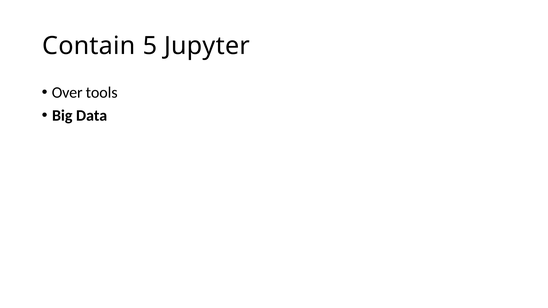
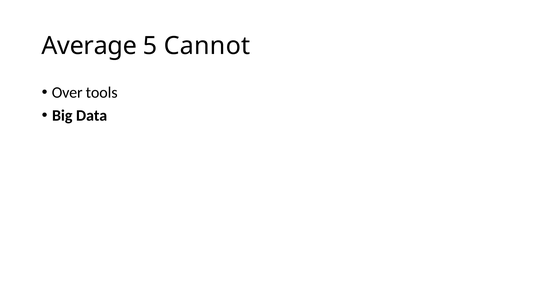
Contain: Contain -> Average (89, 46)
Jupyter: Jupyter -> Cannot (207, 46)
